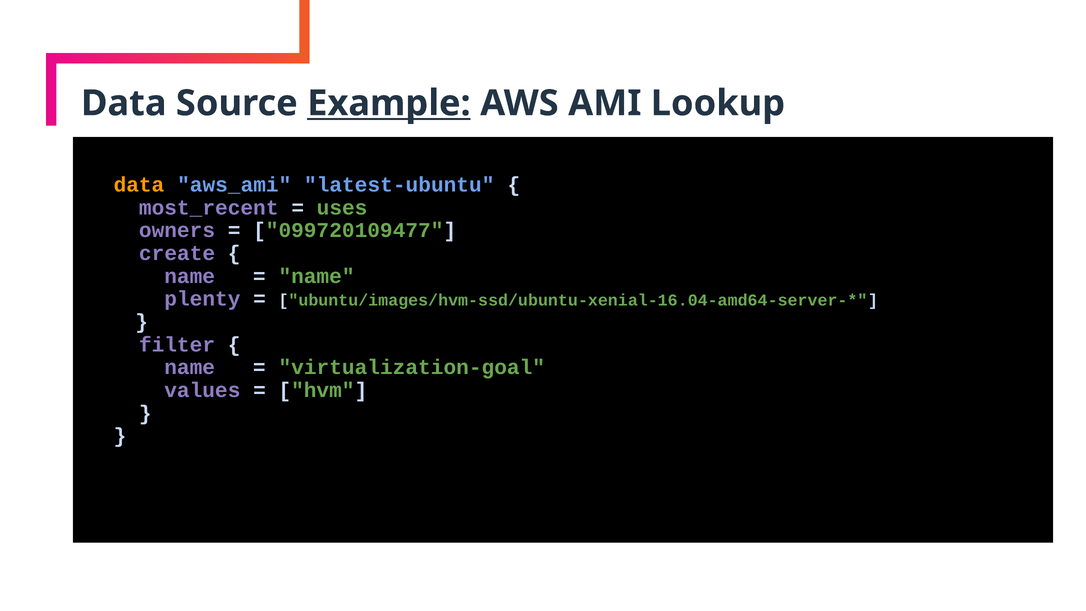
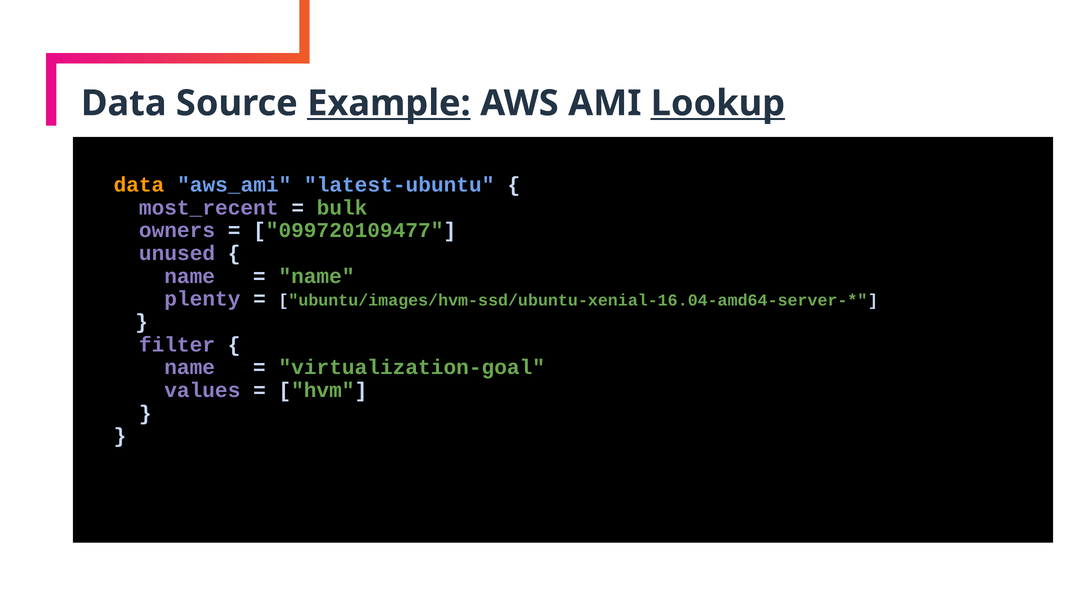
Lookup underline: none -> present (718, 103)
uses: uses -> bulk (342, 208)
create: create -> unused (177, 253)
